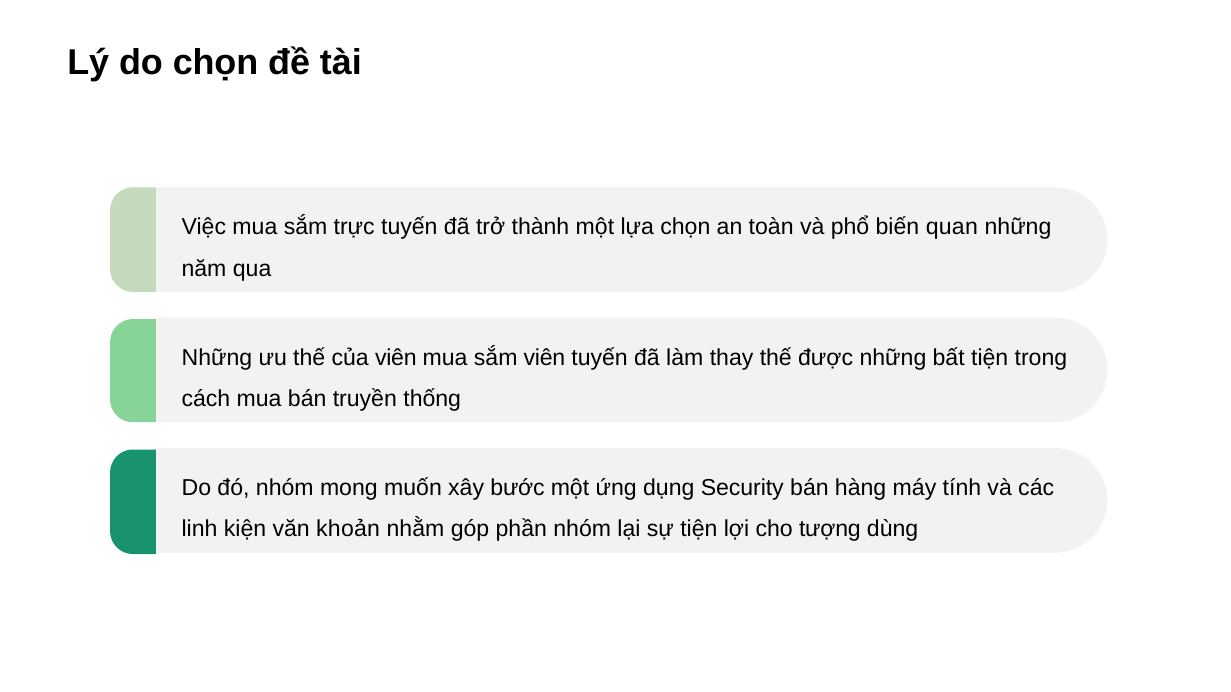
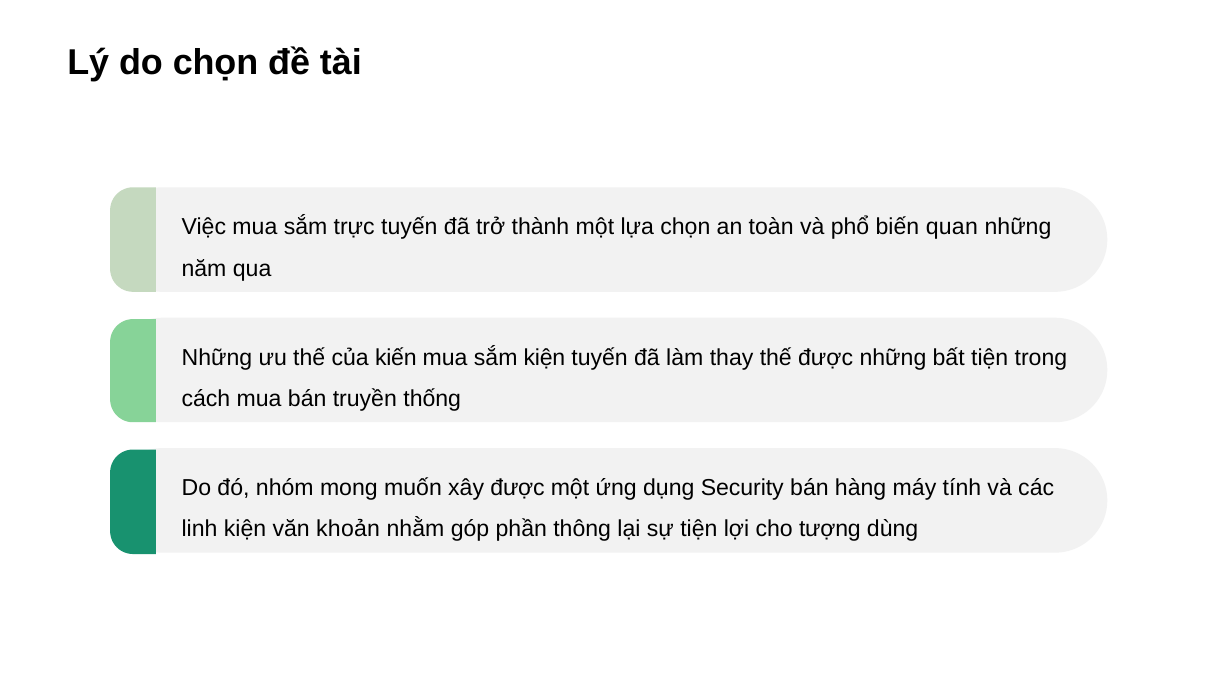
của viên: viên -> kiến (396, 358)
sắm viên: viên -> kiện (545, 358)
xây bước: bước -> được (518, 488)
phần nhóm: nhóm -> thông (582, 529)
